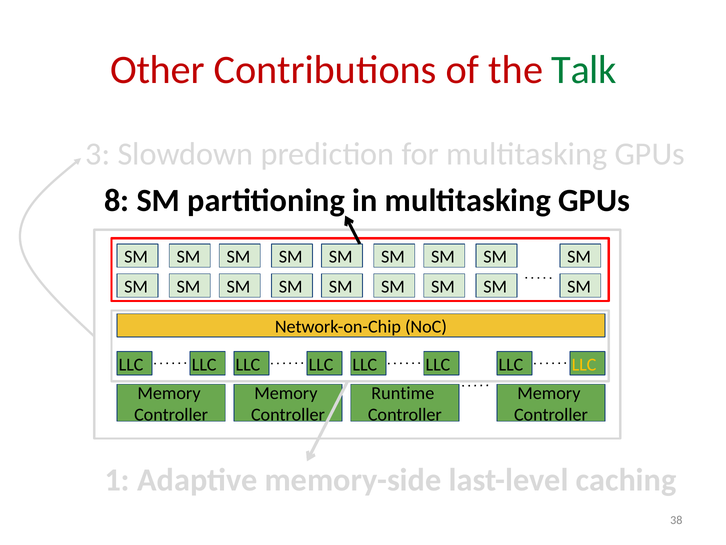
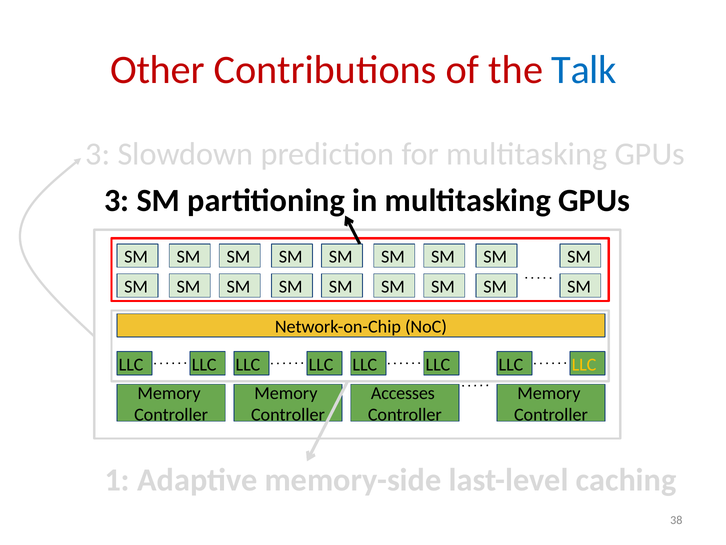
Talk colour: green -> blue (584, 70)
8: 8 -> 3 (117, 200)
Runtime: Runtime -> Accesses (403, 393)
